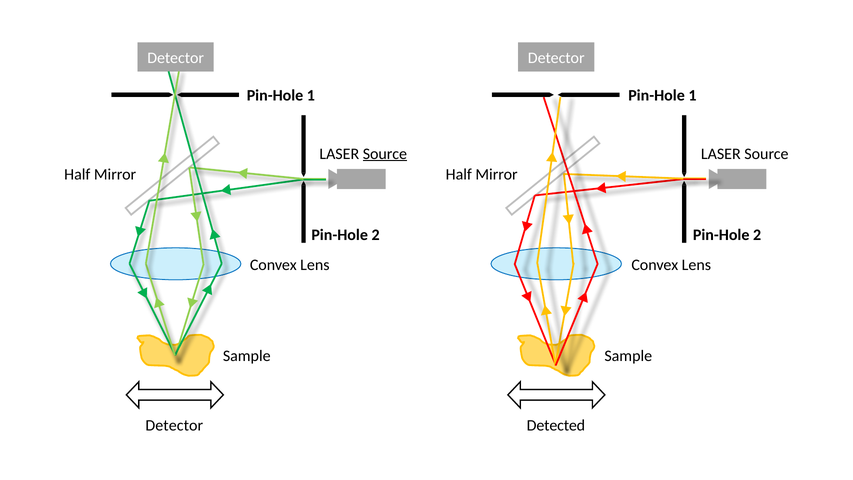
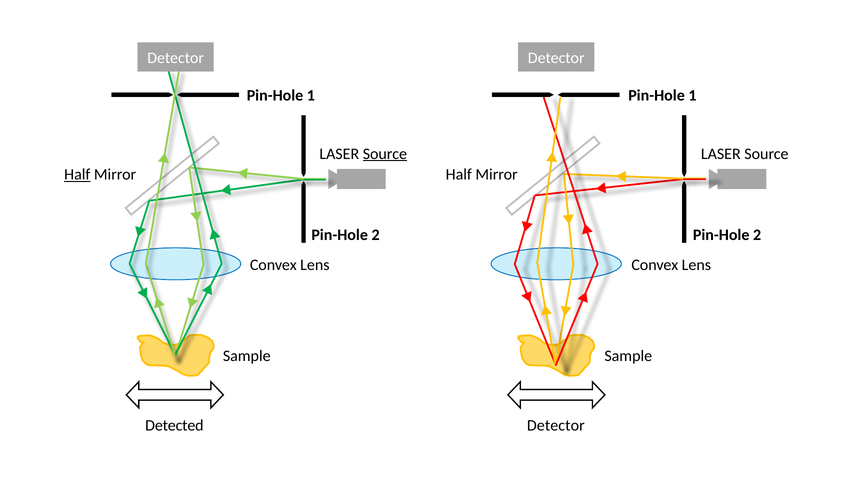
Half underline: none -> present (77, 175)
Detector: Detector -> Detected (174, 425)
Detected: Detected -> Detector (556, 425)
